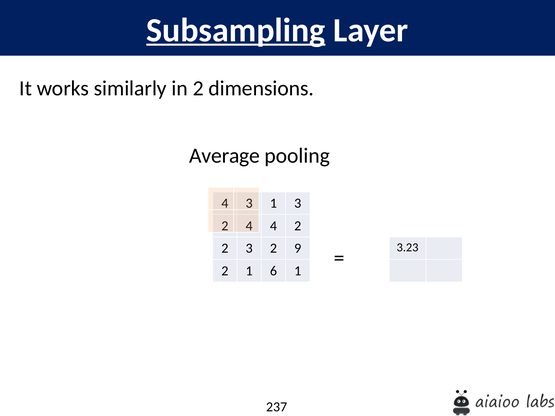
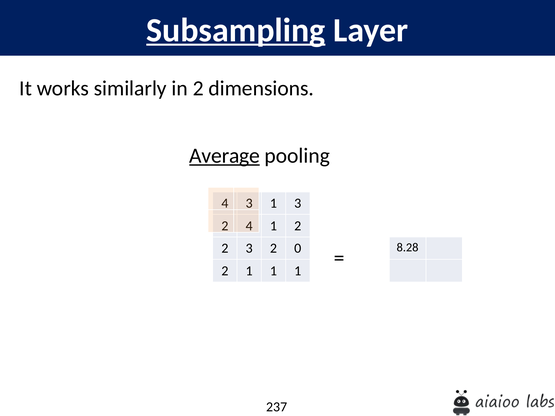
Average underline: none -> present (225, 156)
4: 4 -> 1 (273, 226)
3.23: 3.23 -> 8.28 (408, 248)
9: 9 -> 0 (298, 249)
2 1 6: 6 -> 1 (273, 271)
